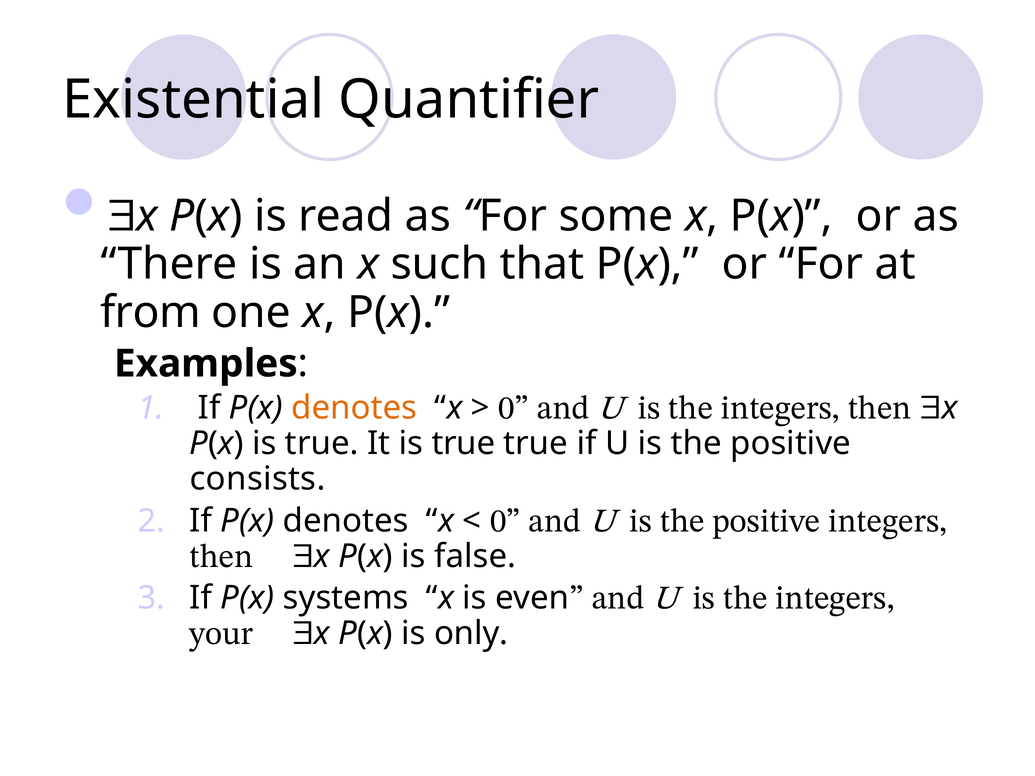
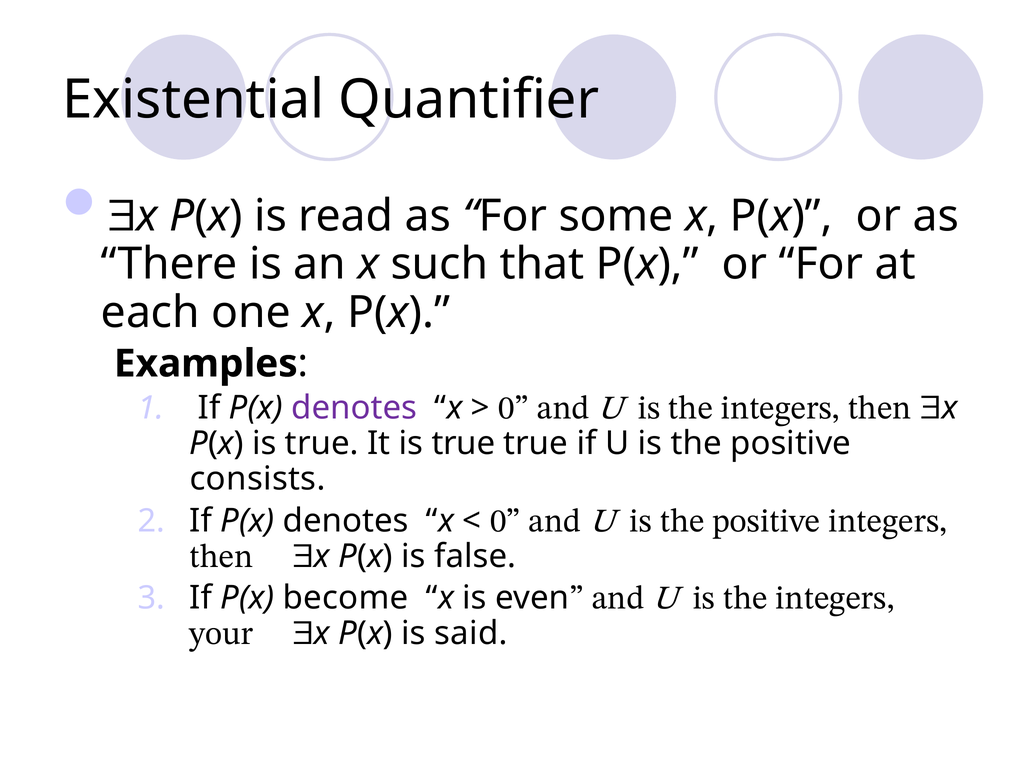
from: from -> each (150, 312)
denotes colour: orange -> purple (354, 408)
systems: systems -> become (346, 598)
only: only -> said (471, 634)
